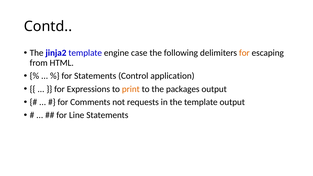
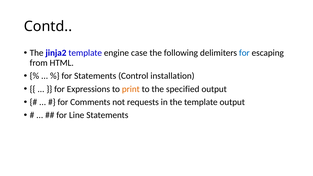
for colour: orange -> blue (244, 53)
application: application -> installation (172, 76)
packages: packages -> specified (183, 89)
